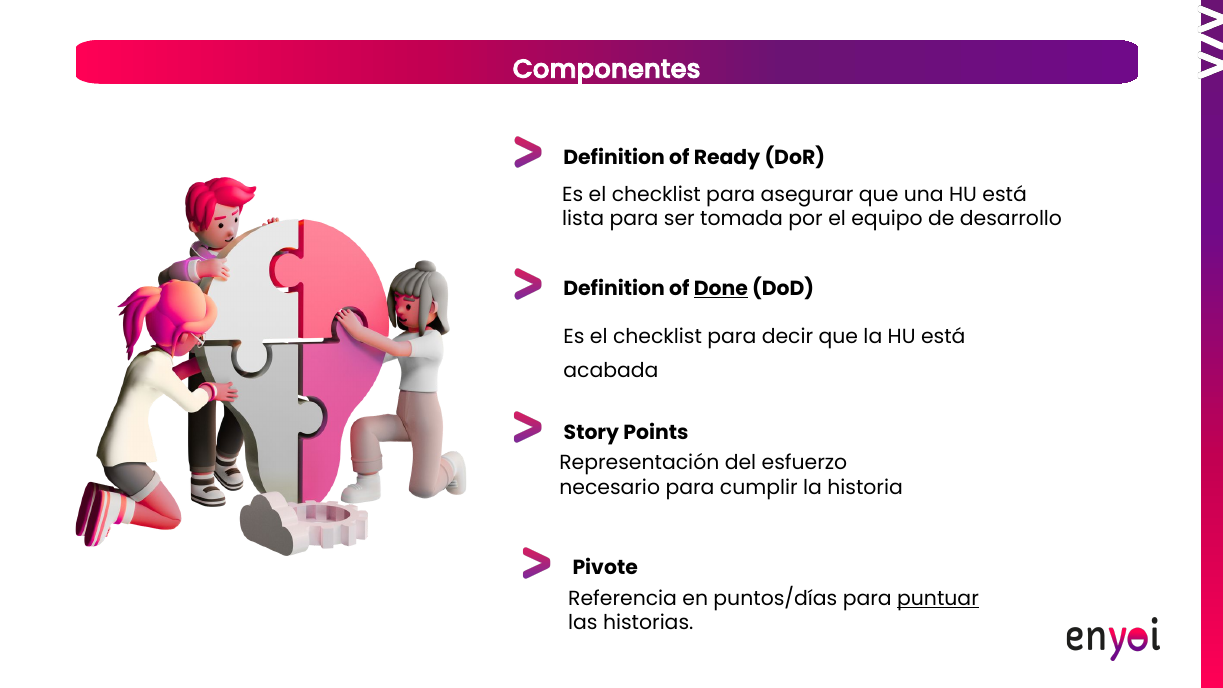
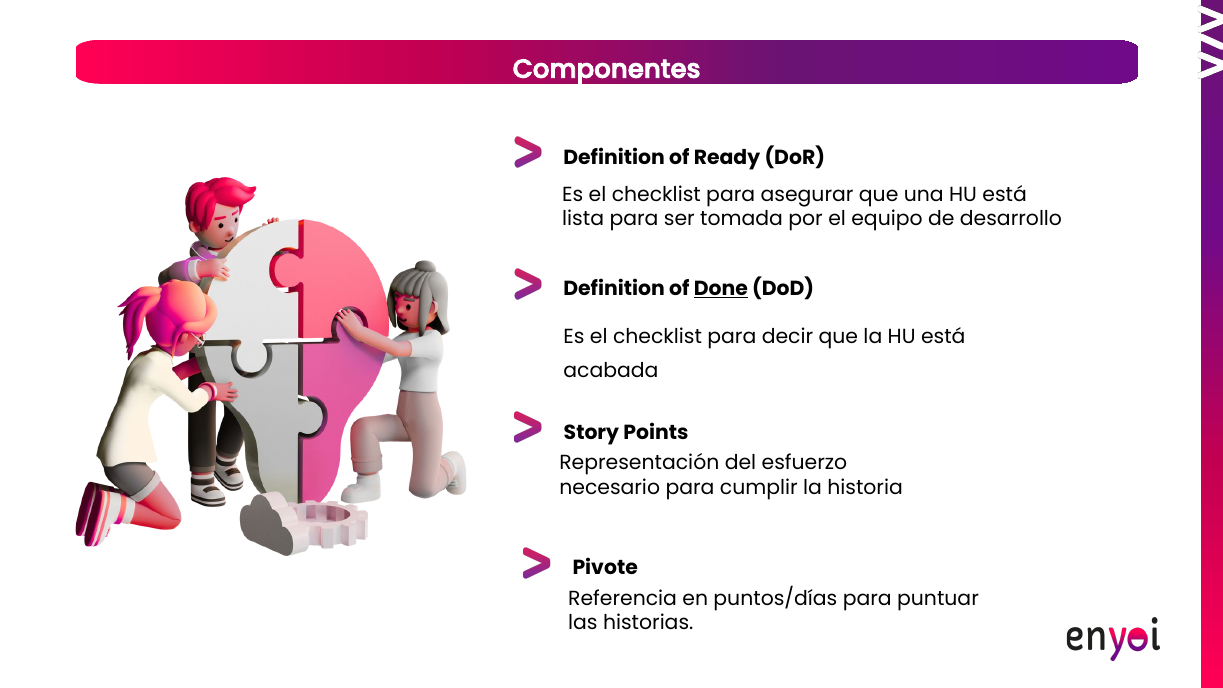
puntuar underline: present -> none (938, 598)
